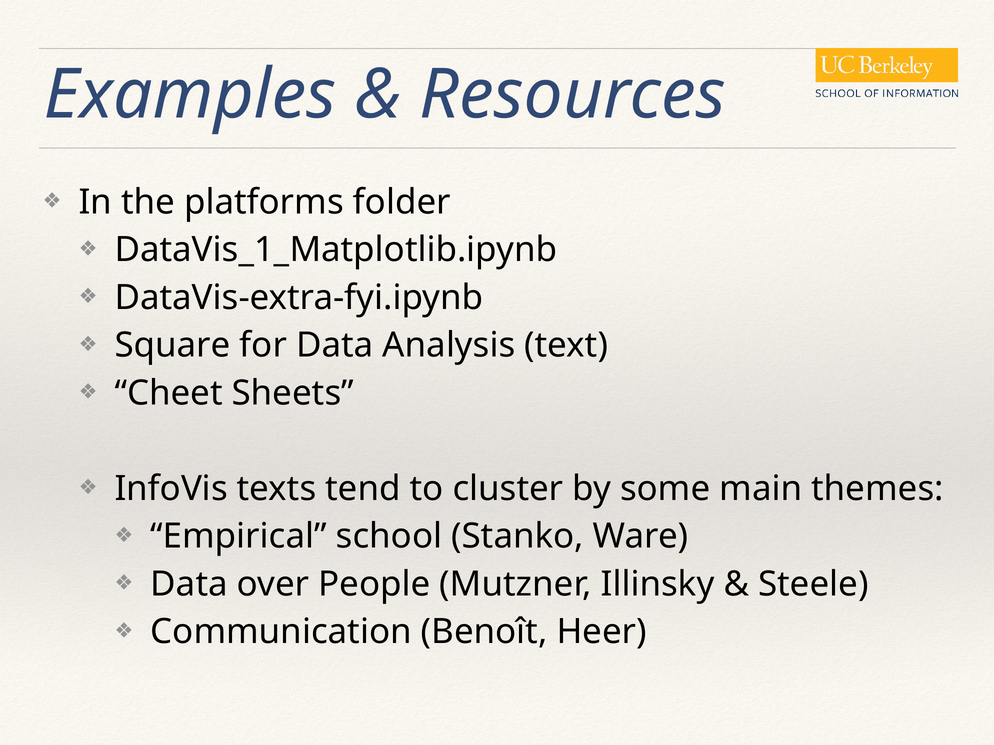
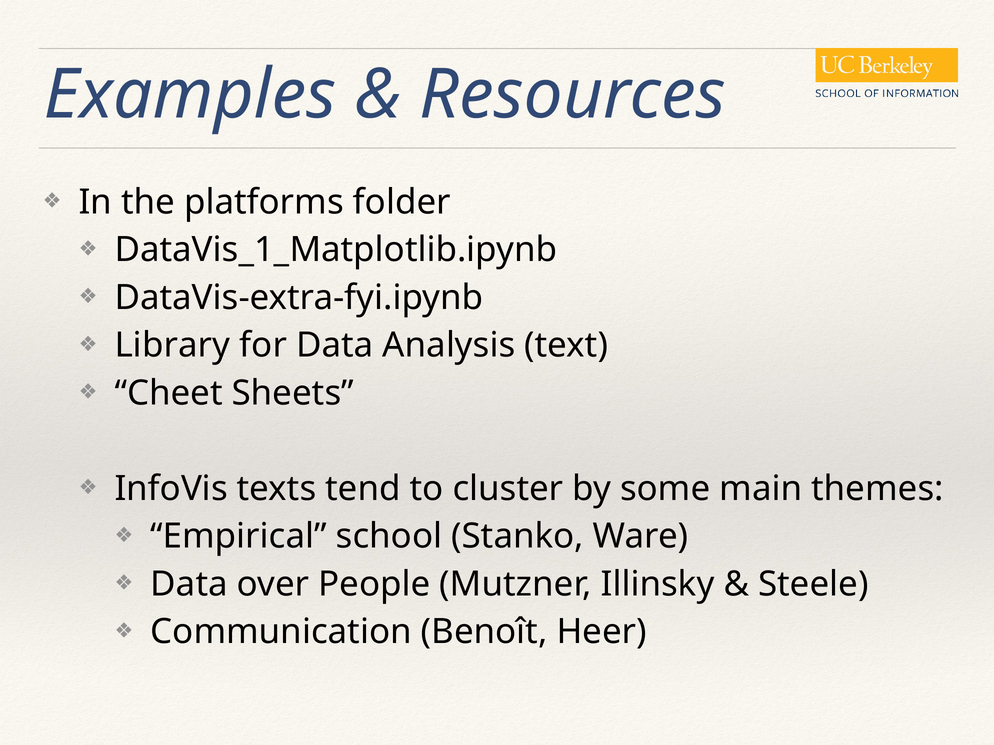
Square: Square -> Library (172, 346)
